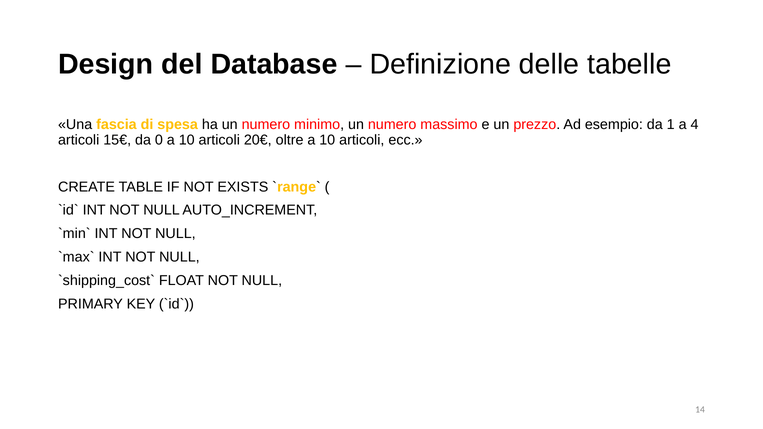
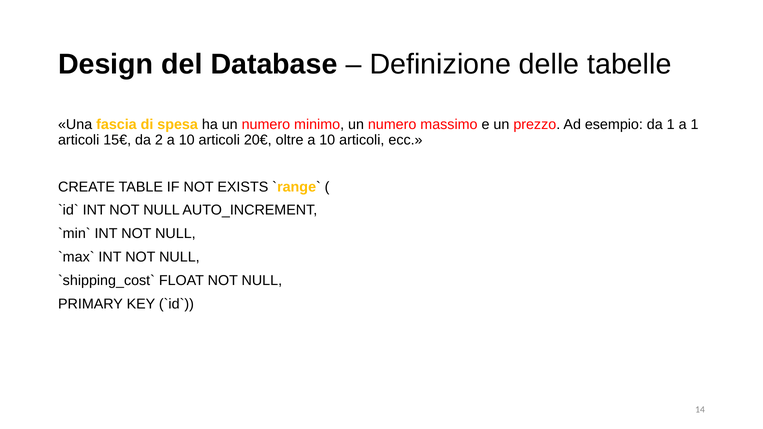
a 4: 4 -> 1 (695, 125)
0: 0 -> 2 (159, 140)
